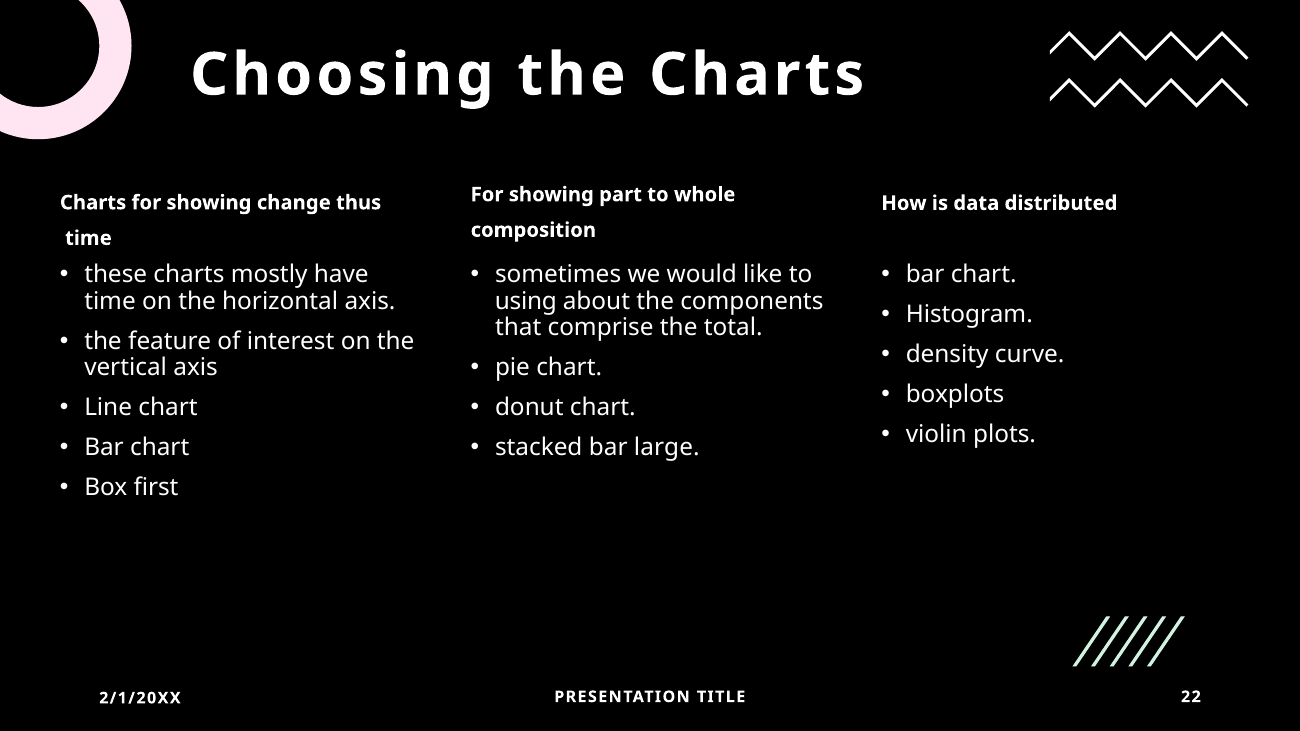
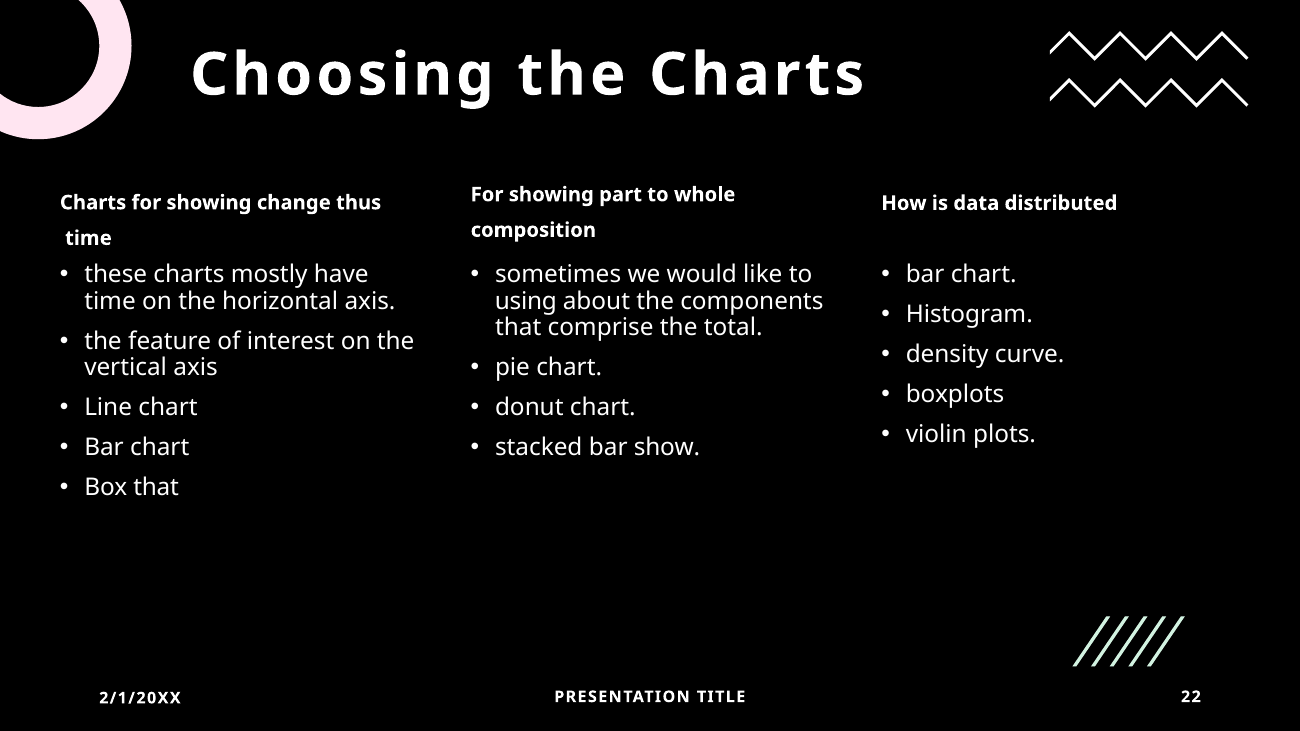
large: large -> show (667, 447)
Box first: first -> that (156, 487)
